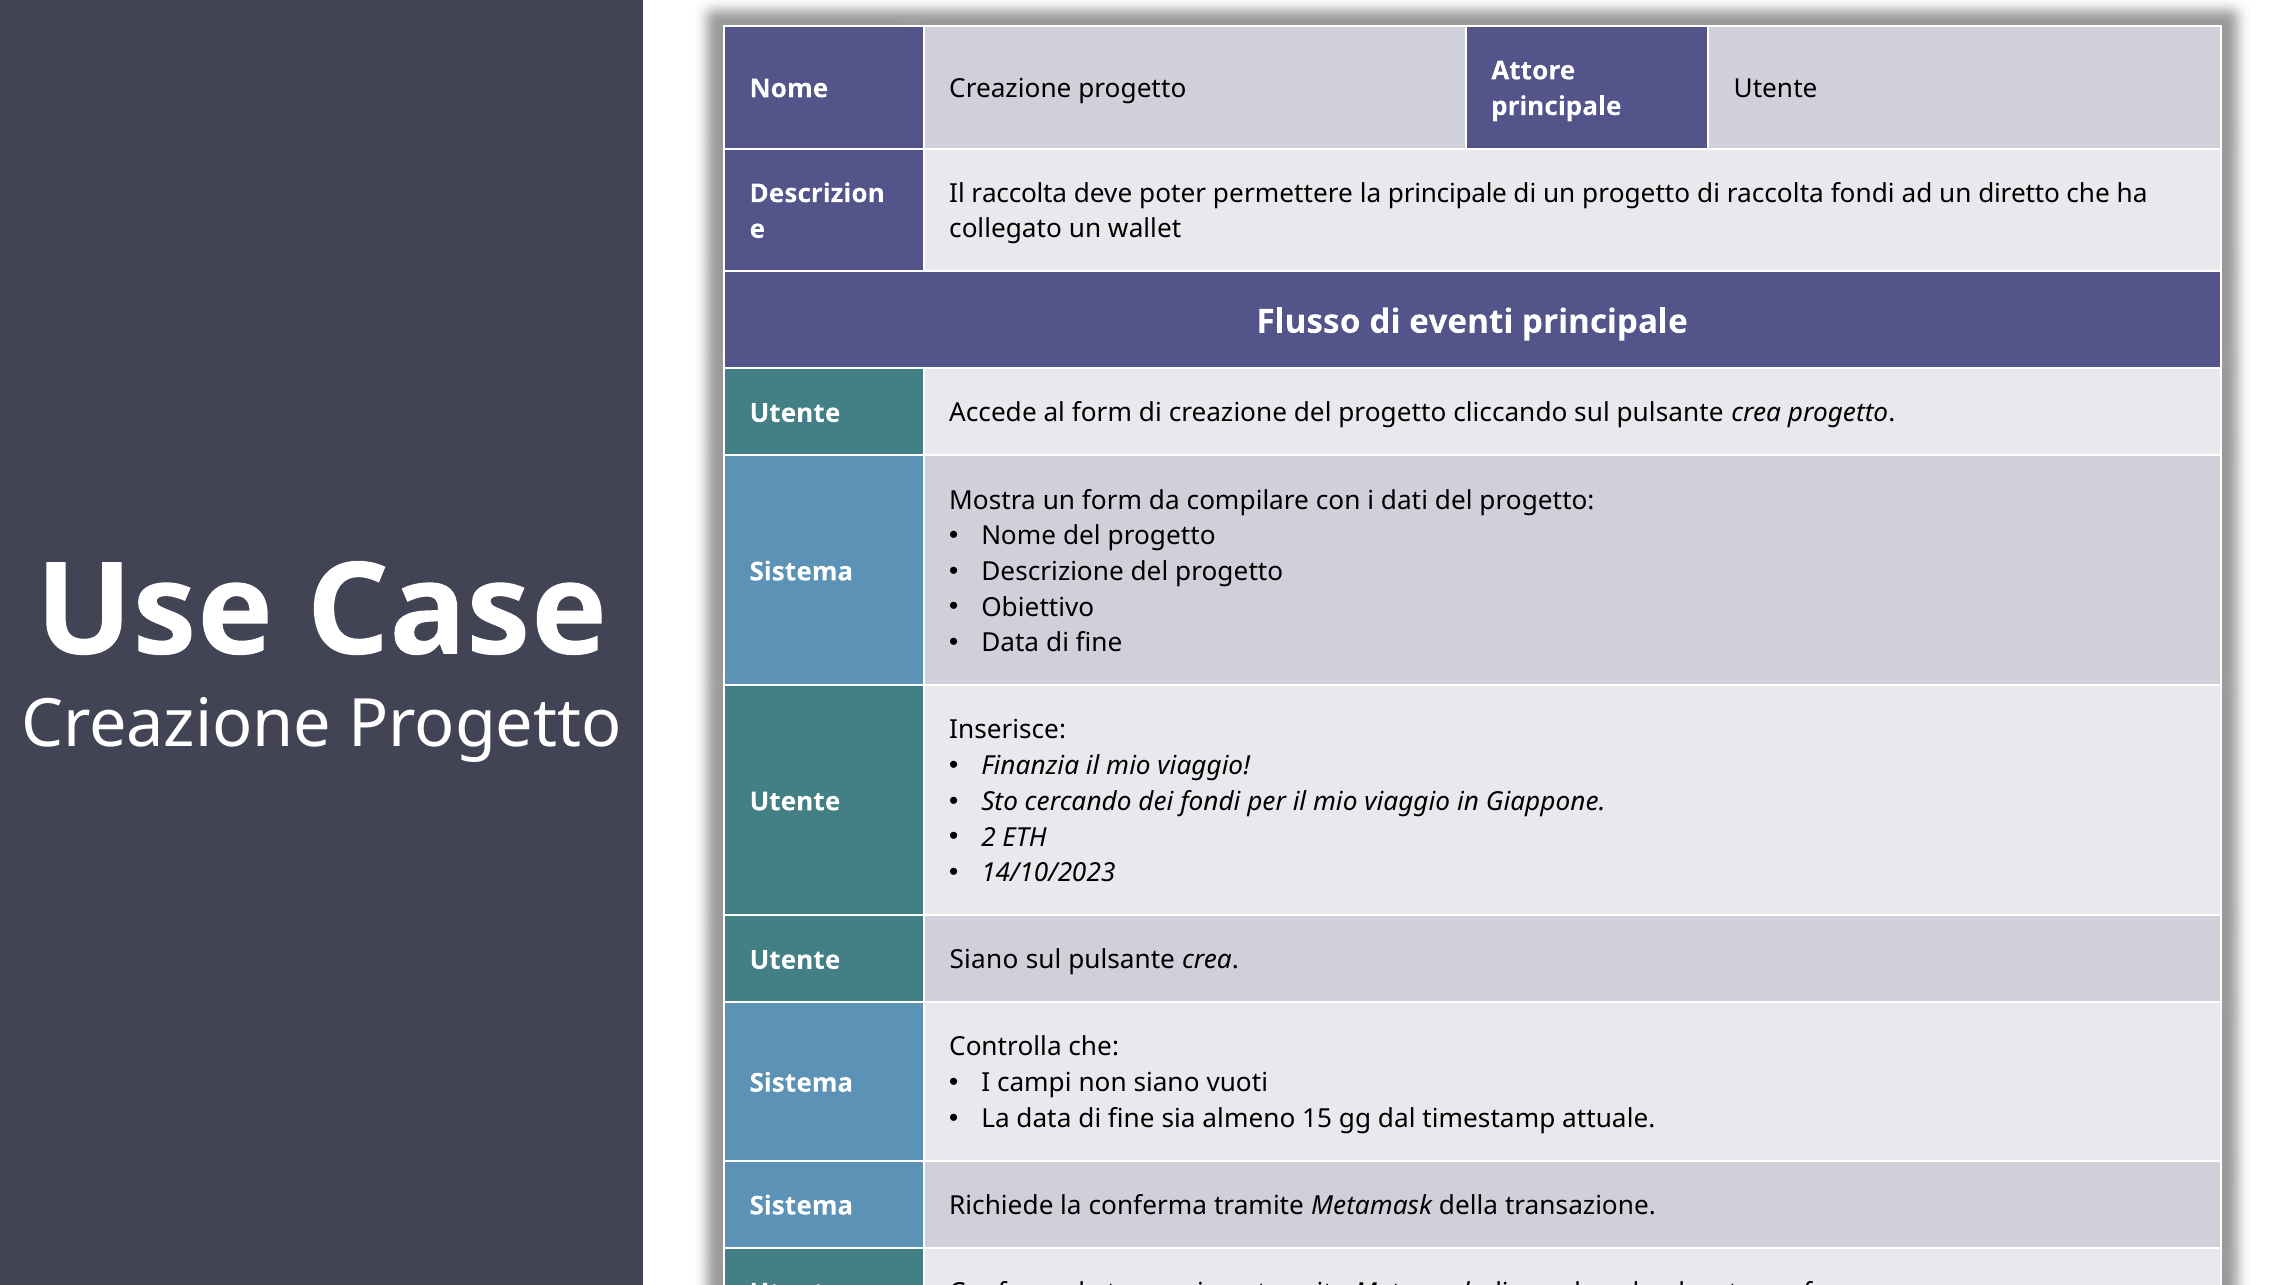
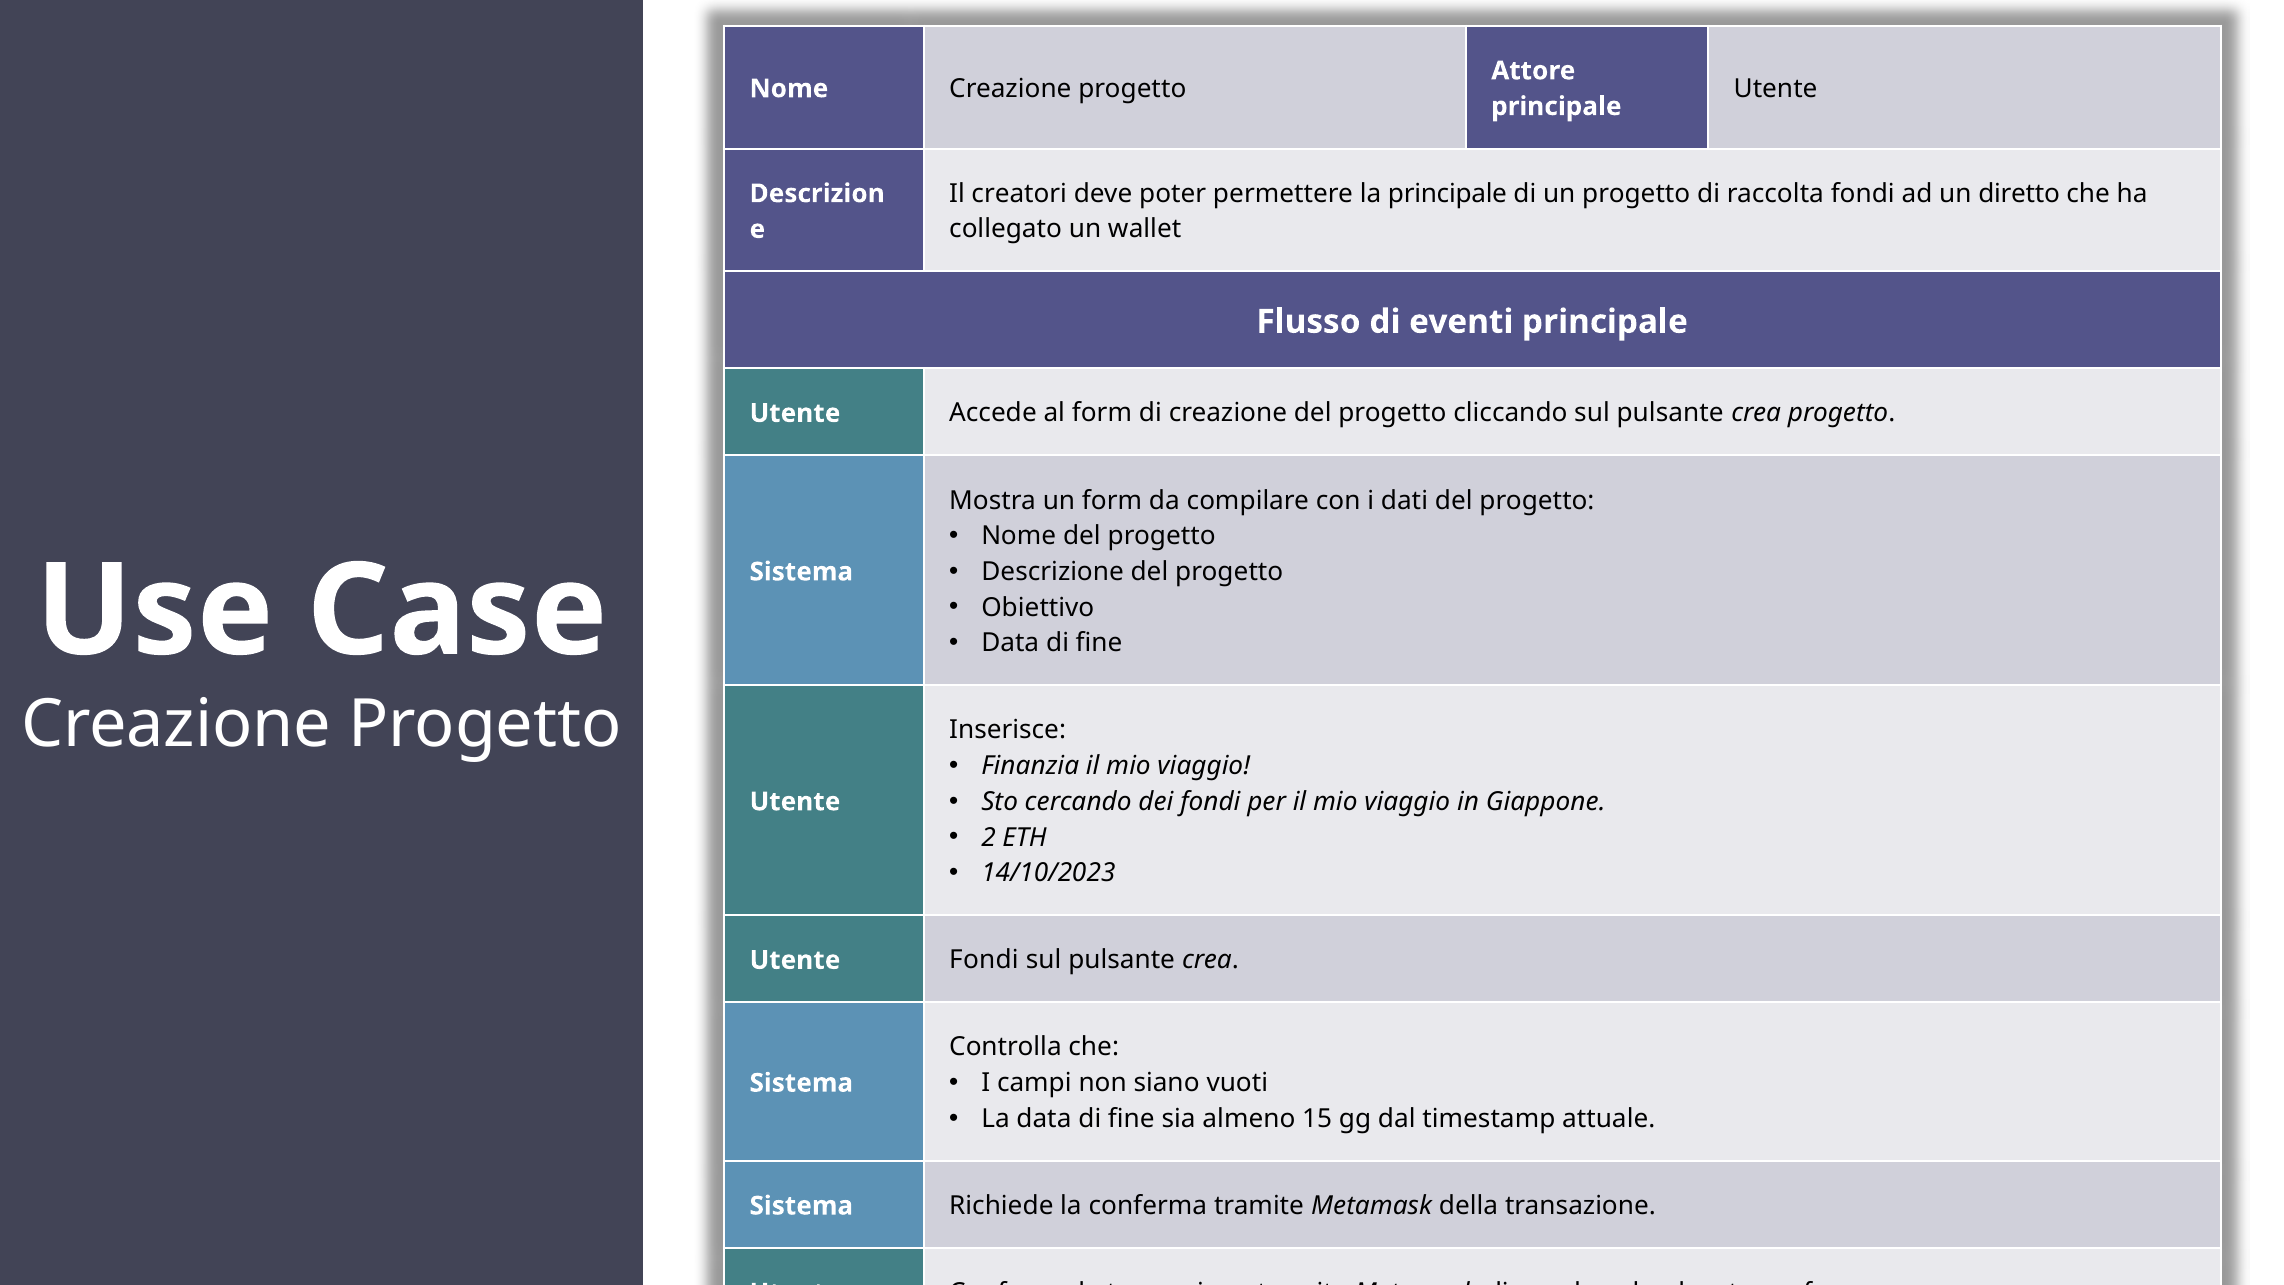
Il raccolta: raccolta -> creatori (1019, 194)
Utente Siano: Siano -> Fondi (984, 960)
